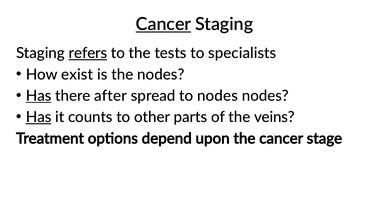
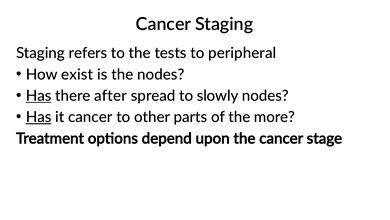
Cancer underline: present -> none (163, 24)
refers underline: present -> none (88, 53)
specialists: specialists -> peripheral (242, 53)
to nodes: nodes -> slowly (218, 96)
it counts: counts -> cancer (90, 117)
veins: veins -> more (274, 117)
